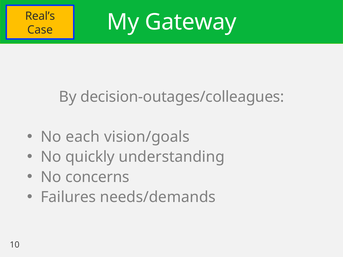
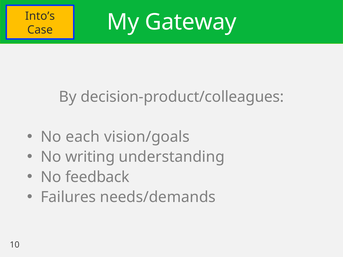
Real’s: Real’s -> Into’s (40, 16)
decision-outages/colleagues: decision-outages/colleagues -> decision-product/colleagues (182, 97)
quickly: quickly -> writing (90, 157)
concerns: concerns -> feedback (97, 177)
